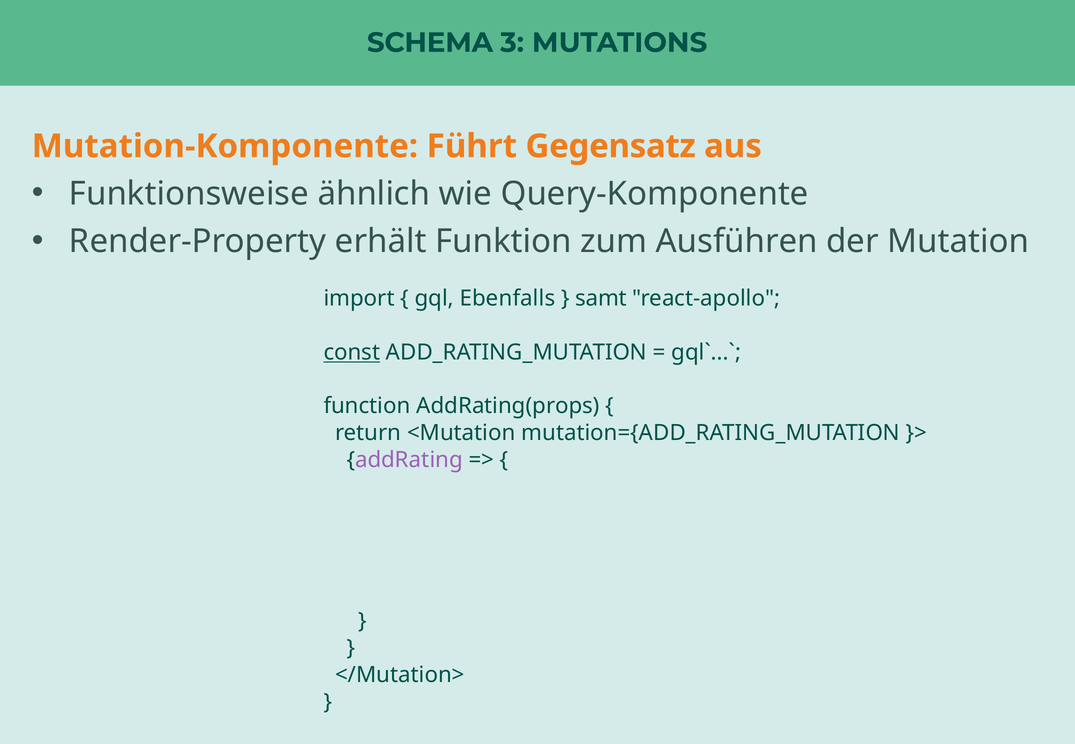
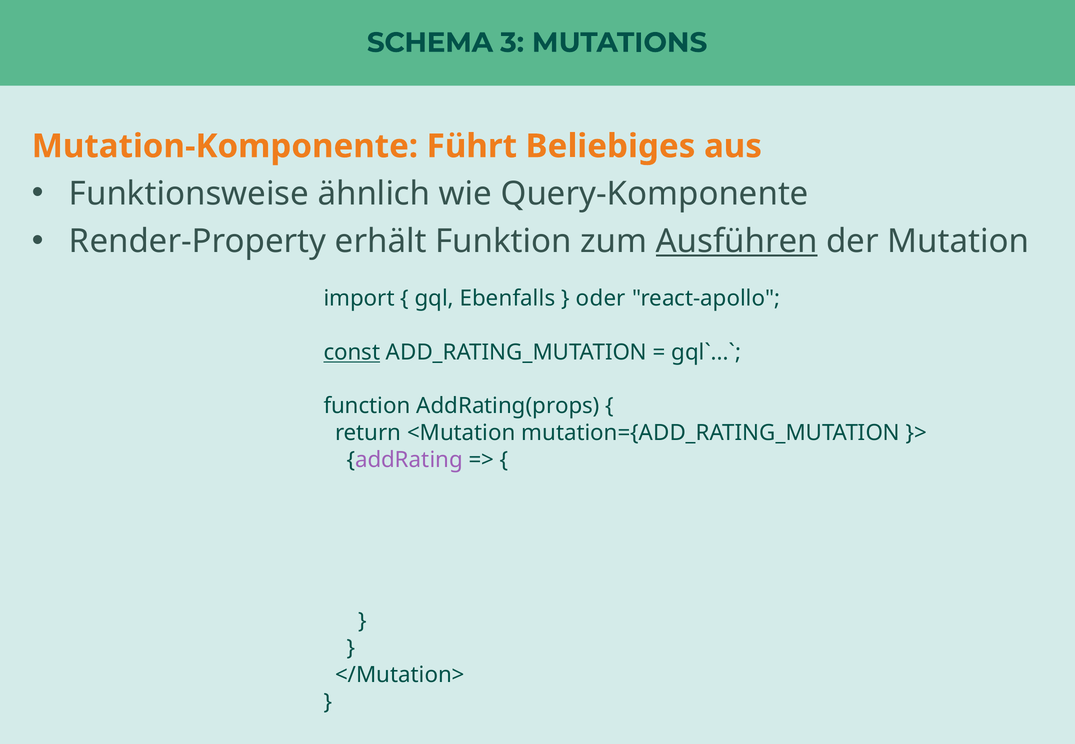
Gegensatz: Gegensatz -> Beliebiges (610, 146)
Ausführen underline: none -> present (737, 242)
samt: samt -> oder (601, 299)
